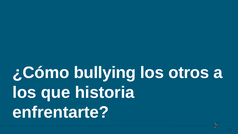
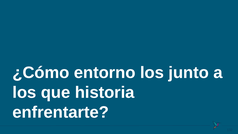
bullying: bullying -> entorno (105, 73)
otros: otros -> junto (189, 73)
